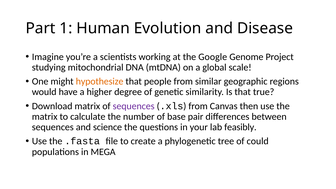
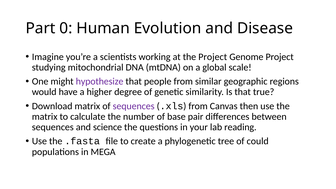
1: 1 -> 0 (66, 28)
the Google: Google -> Project (213, 57)
hypothesize colour: orange -> purple (100, 81)
feasibly: feasibly -> reading (240, 127)
